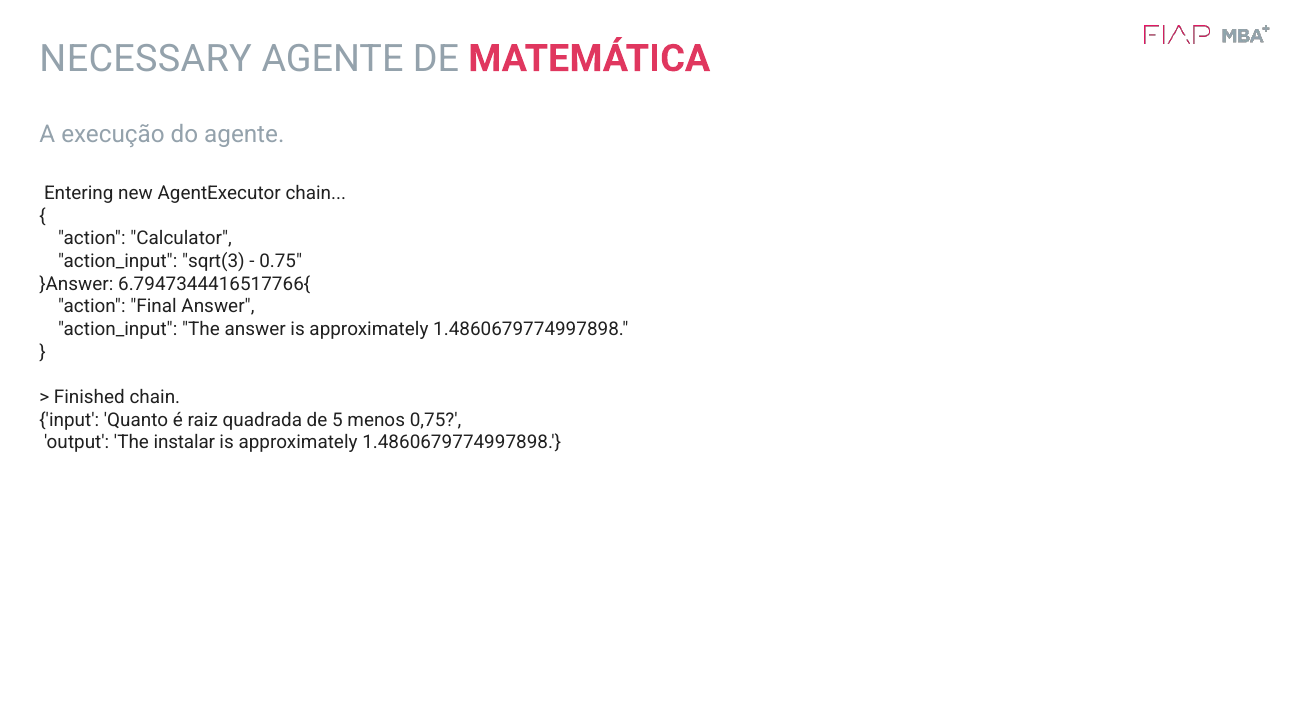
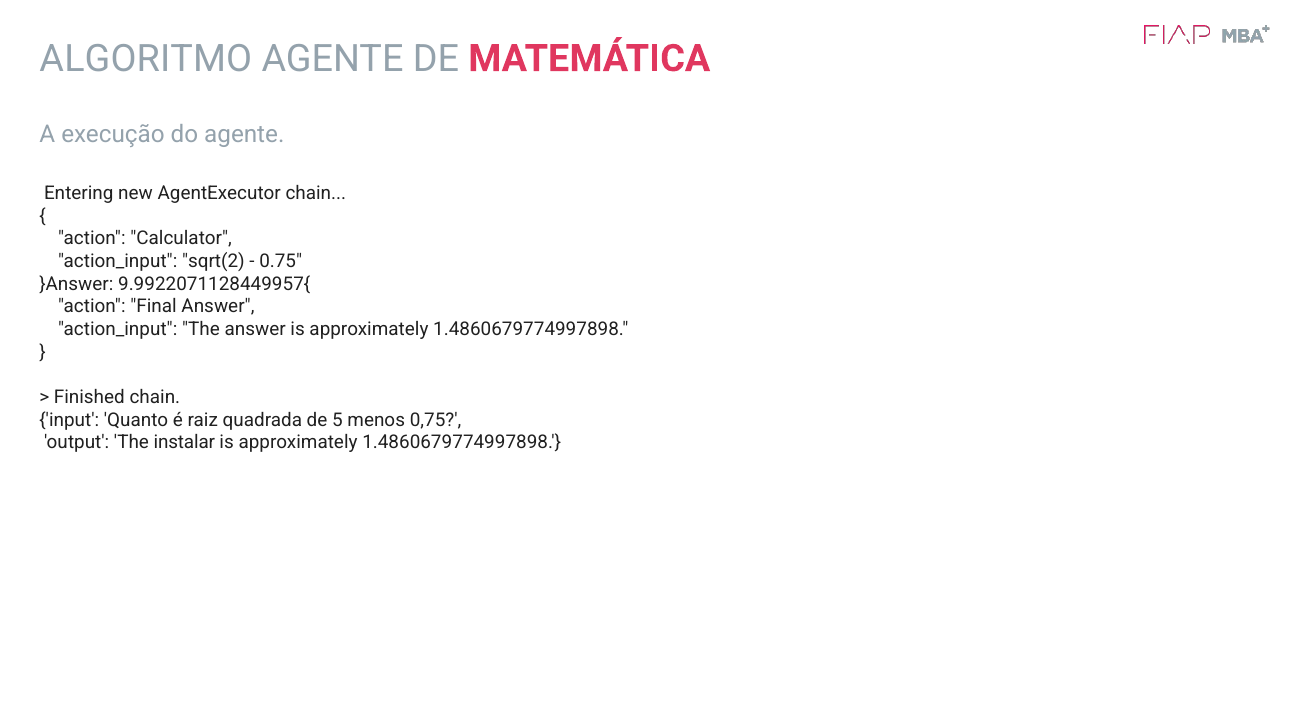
NECESSARY: NECESSARY -> ALGORITMO (146, 59)
sqrt(3: sqrt(3 -> sqrt(2 (213, 262)
6.7947344416517766{: 6.7947344416517766{ -> 9.9922071128449957{ (214, 284)
